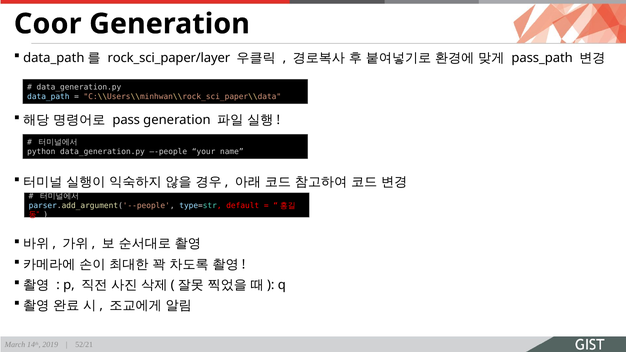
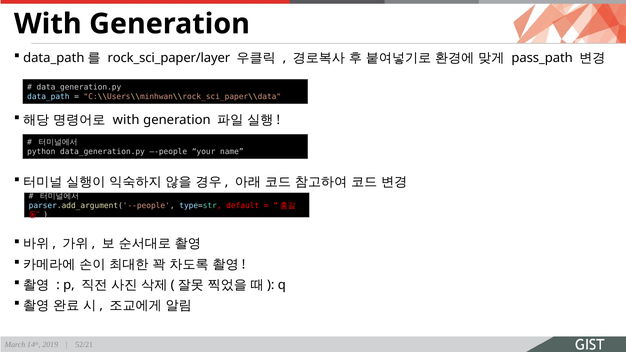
Coor: Coor -> With (48, 24)
pass: pass -> with (126, 120)
